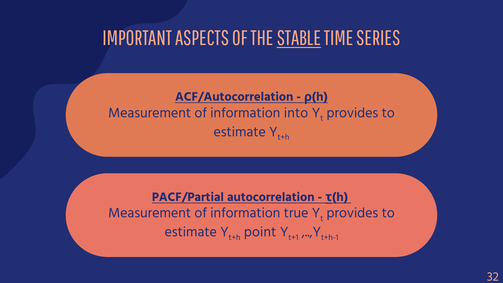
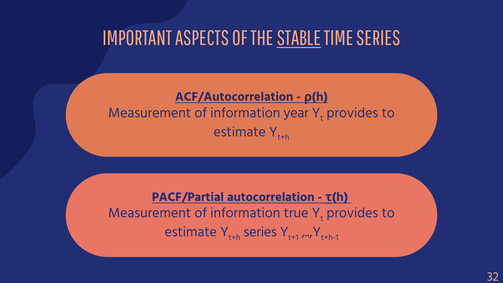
into: into -> year (296, 113)
point: point -> series (260, 232)
